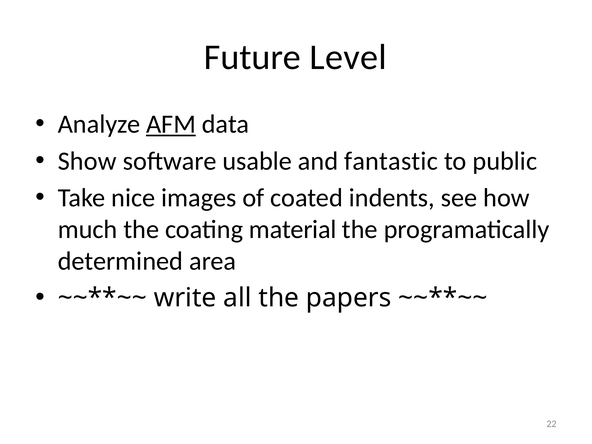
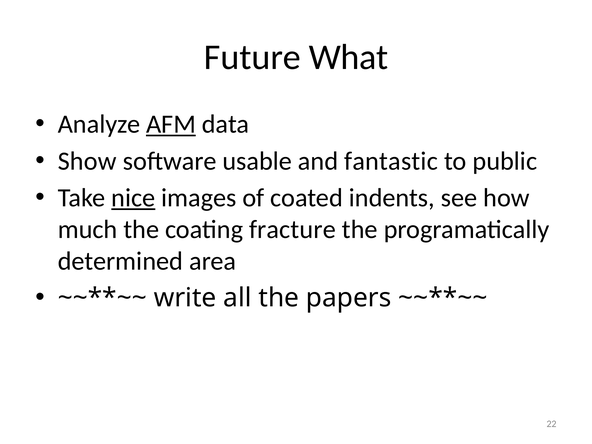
Level: Level -> What (348, 57)
nice underline: none -> present (133, 198)
material: material -> fracture (292, 229)
